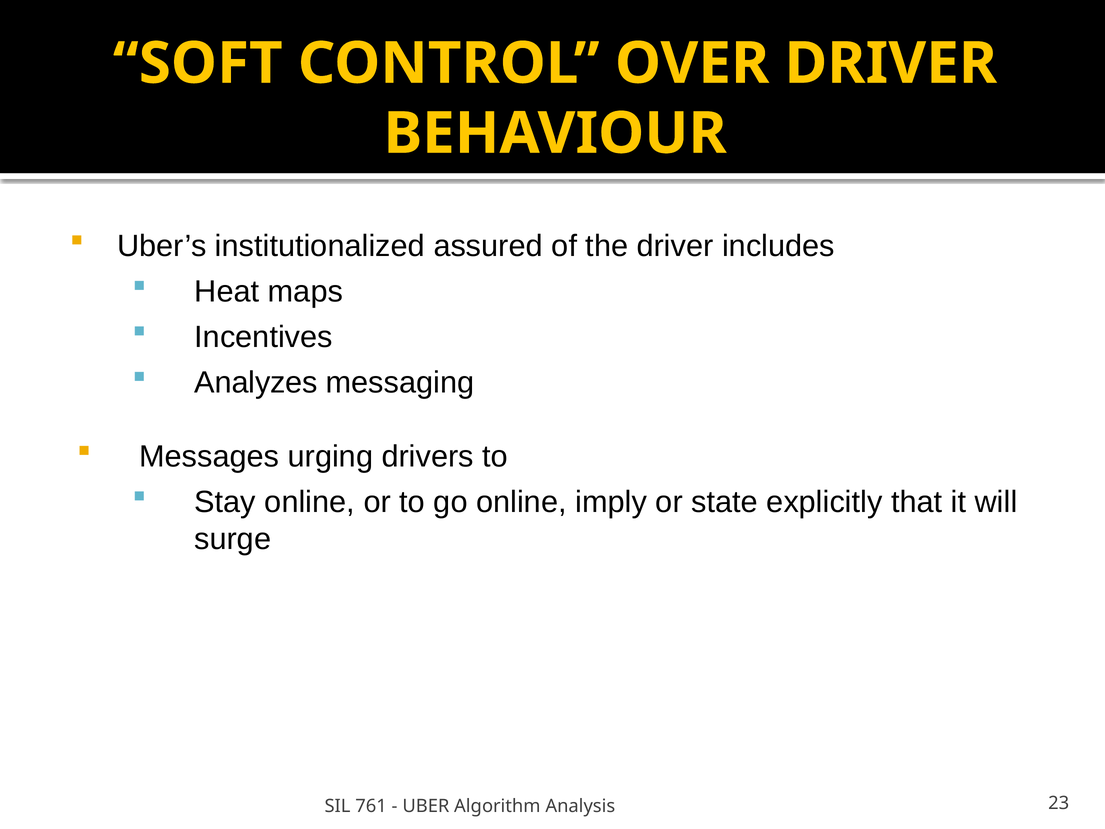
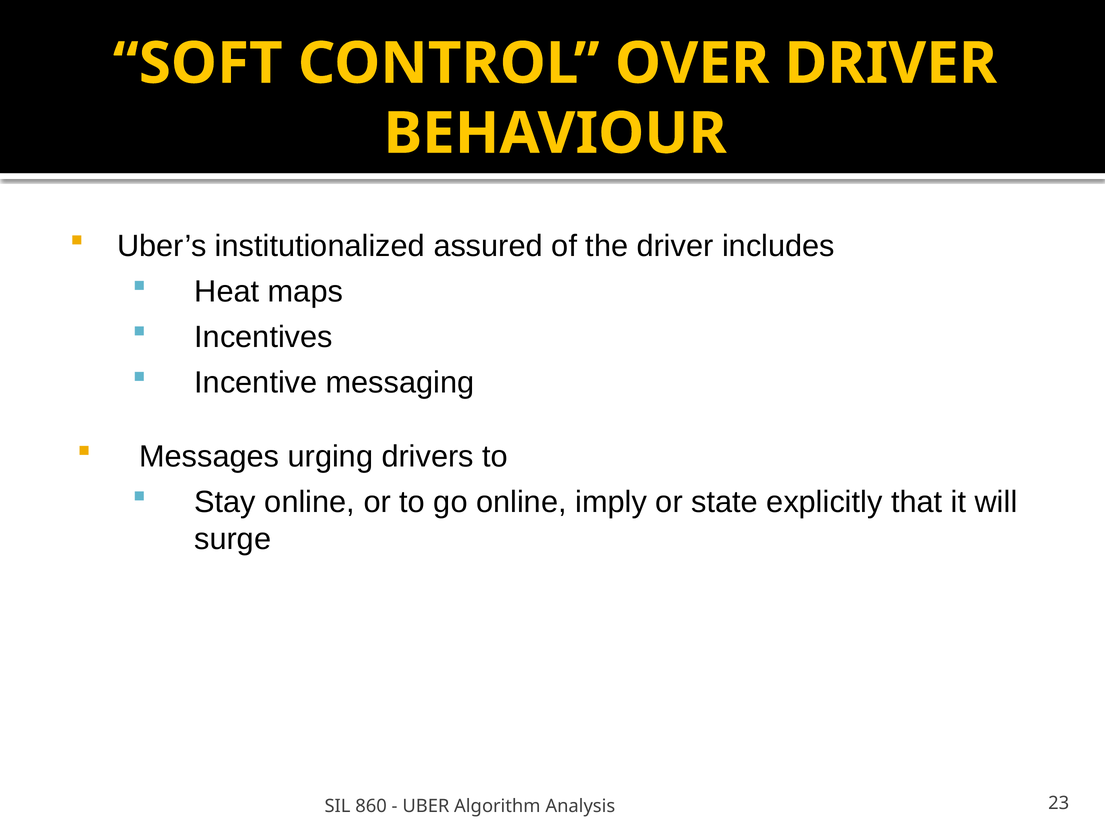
Analyzes: Analyzes -> Incentive (256, 383)
761: 761 -> 860 (371, 806)
